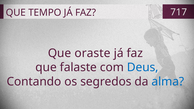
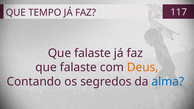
717: 717 -> 117 (179, 12)
oraste: oraste -> falaste (93, 53)
Deus colour: blue -> orange (143, 67)
